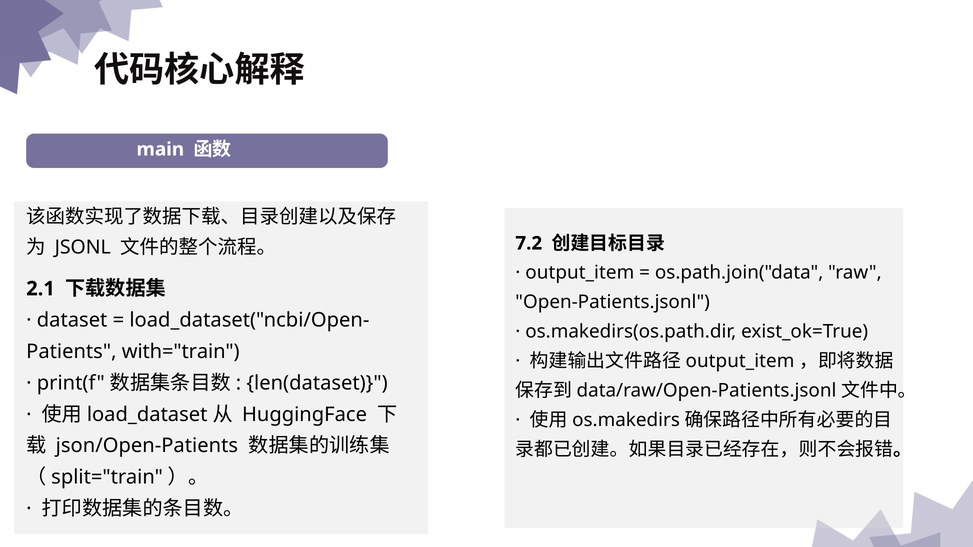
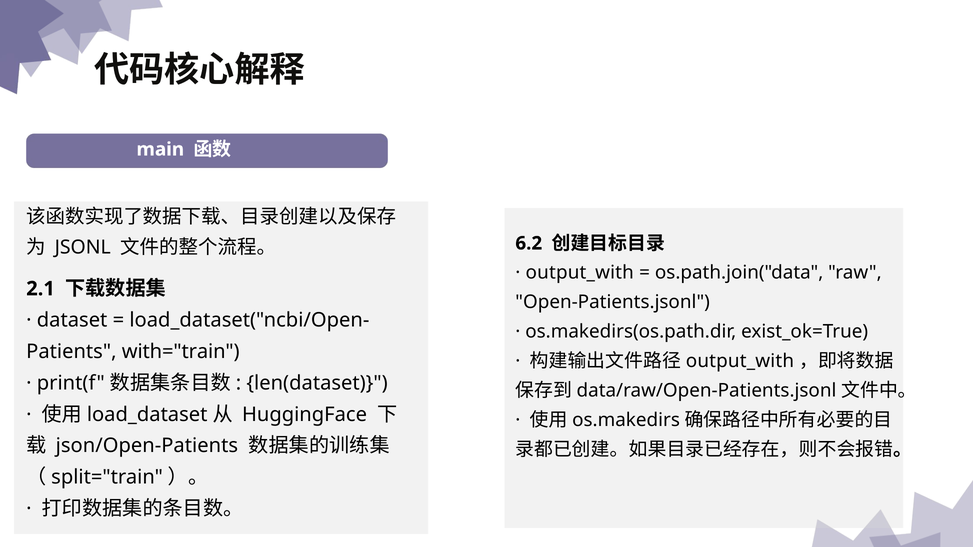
7.2: 7.2 -> 6.2 (529, 243)
output_item: output_item -> output_with (580, 273)
output_item: output_item -> output_with (740, 361)
